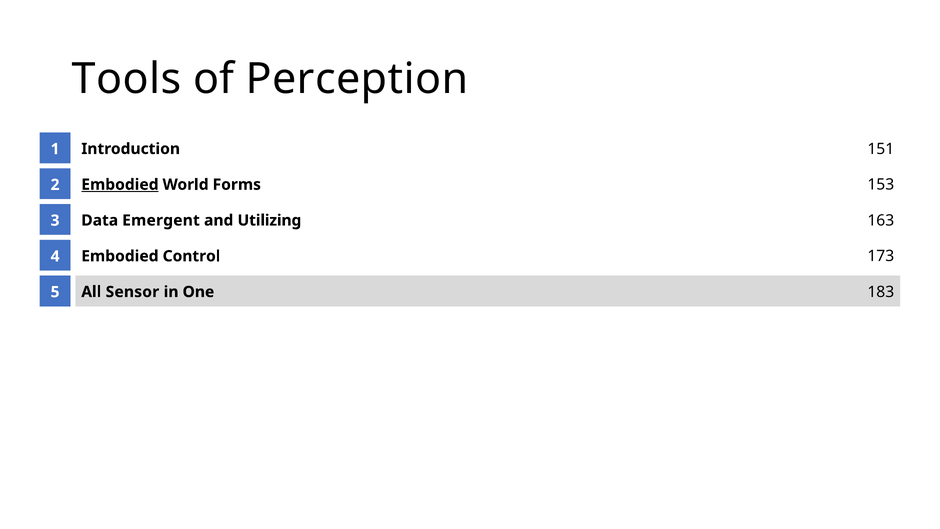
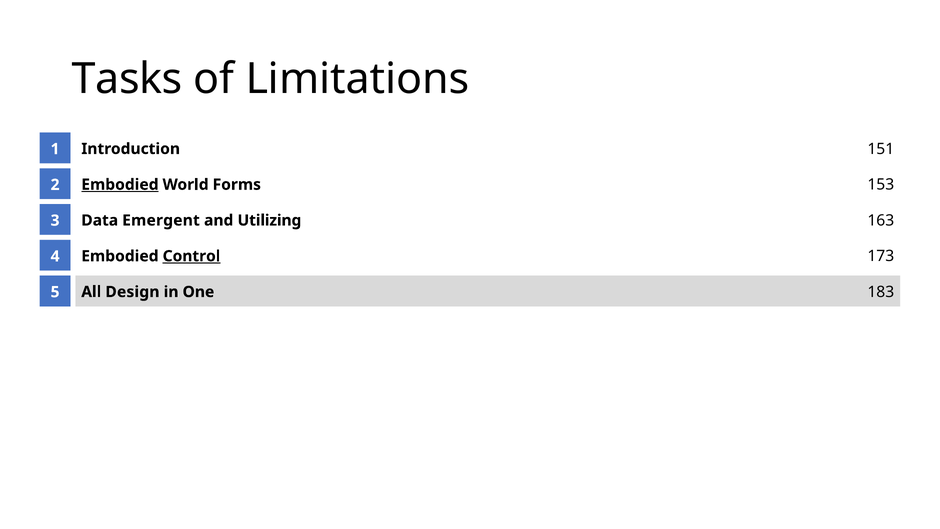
Tools: Tools -> Tasks (127, 79)
Perception: Perception -> Limitations (357, 79)
Control underline: none -> present (192, 256)
Sensor: Sensor -> Design (132, 292)
